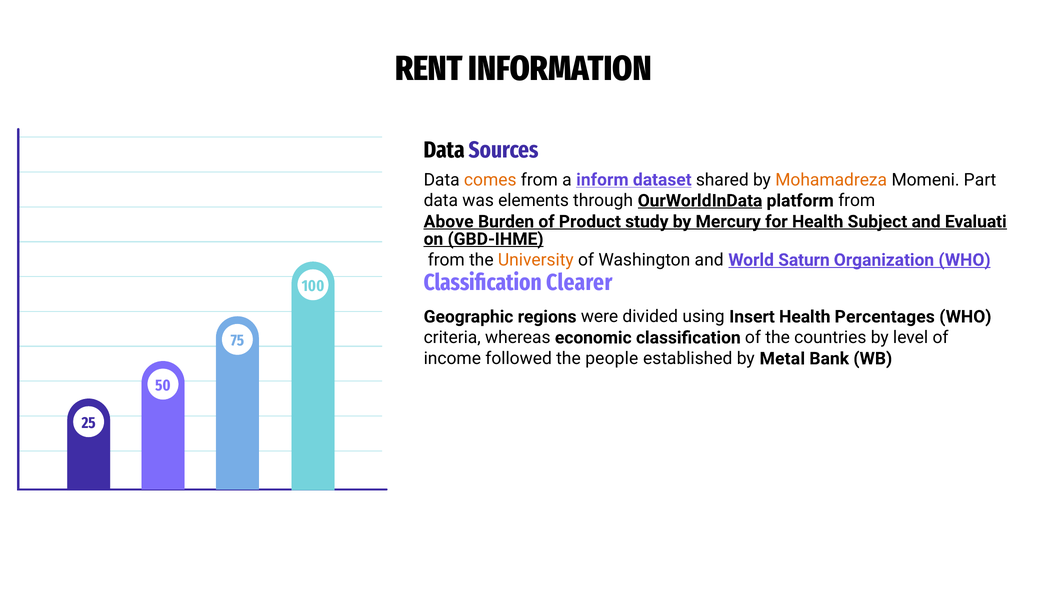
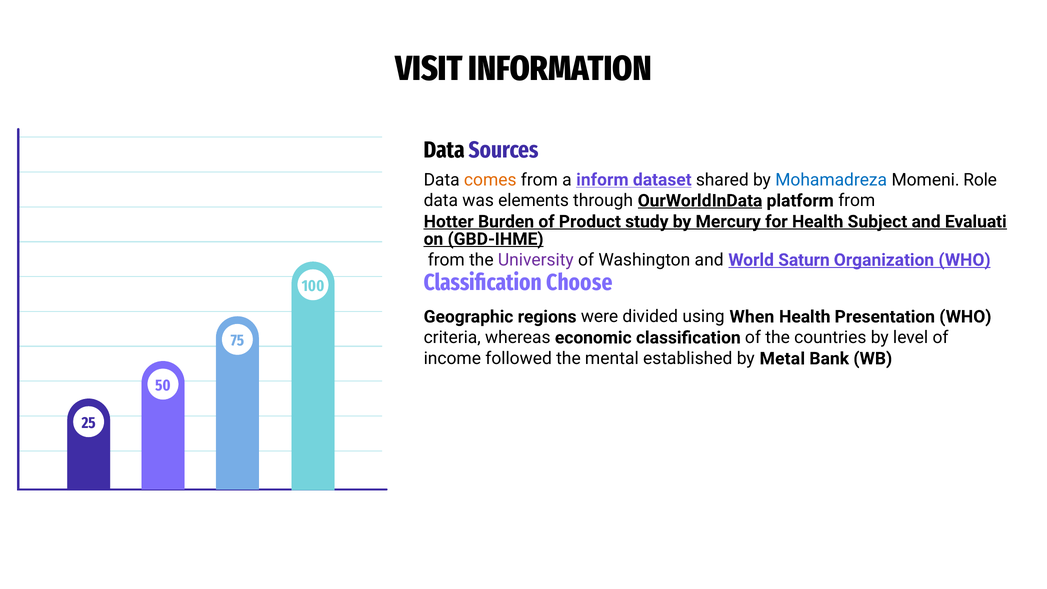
RENT: RENT -> VISIT (429, 69)
Mohamadreza colour: orange -> blue (831, 180)
Part: Part -> Role (980, 180)
Above: Above -> Hotter (449, 222)
University colour: orange -> purple (536, 260)
Clearer: Clearer -> Choose (579, 282)
Insert: Insert -> When (752, 317)
Percentages: Percentages -> Presentation (885, 317)
people: people -> mental (612, 359)
